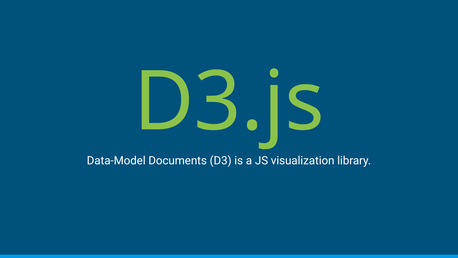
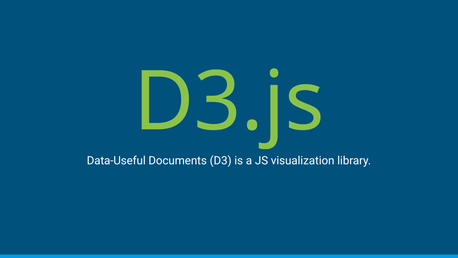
Data-Model: Data-Model -> Data-Useful (116, 161)
